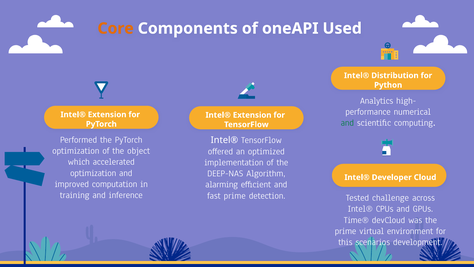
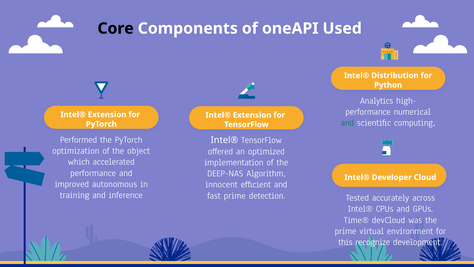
Core colour: orange -> black (116, 28)
optimization: optimization -> performance (93, 173)
computation: computation -> autonomous (115, 184)
alarming: alarming -> innocent (222, 184)
challenge: challenge -> accurately (391, 198)
scenarios: scenarios -> recognize (373, 242)
